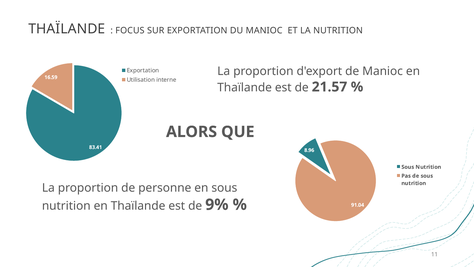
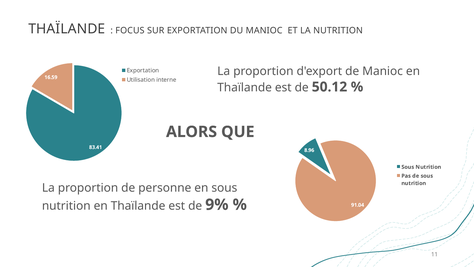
21.57: 21.57 -> 50.12 (329, 87)
